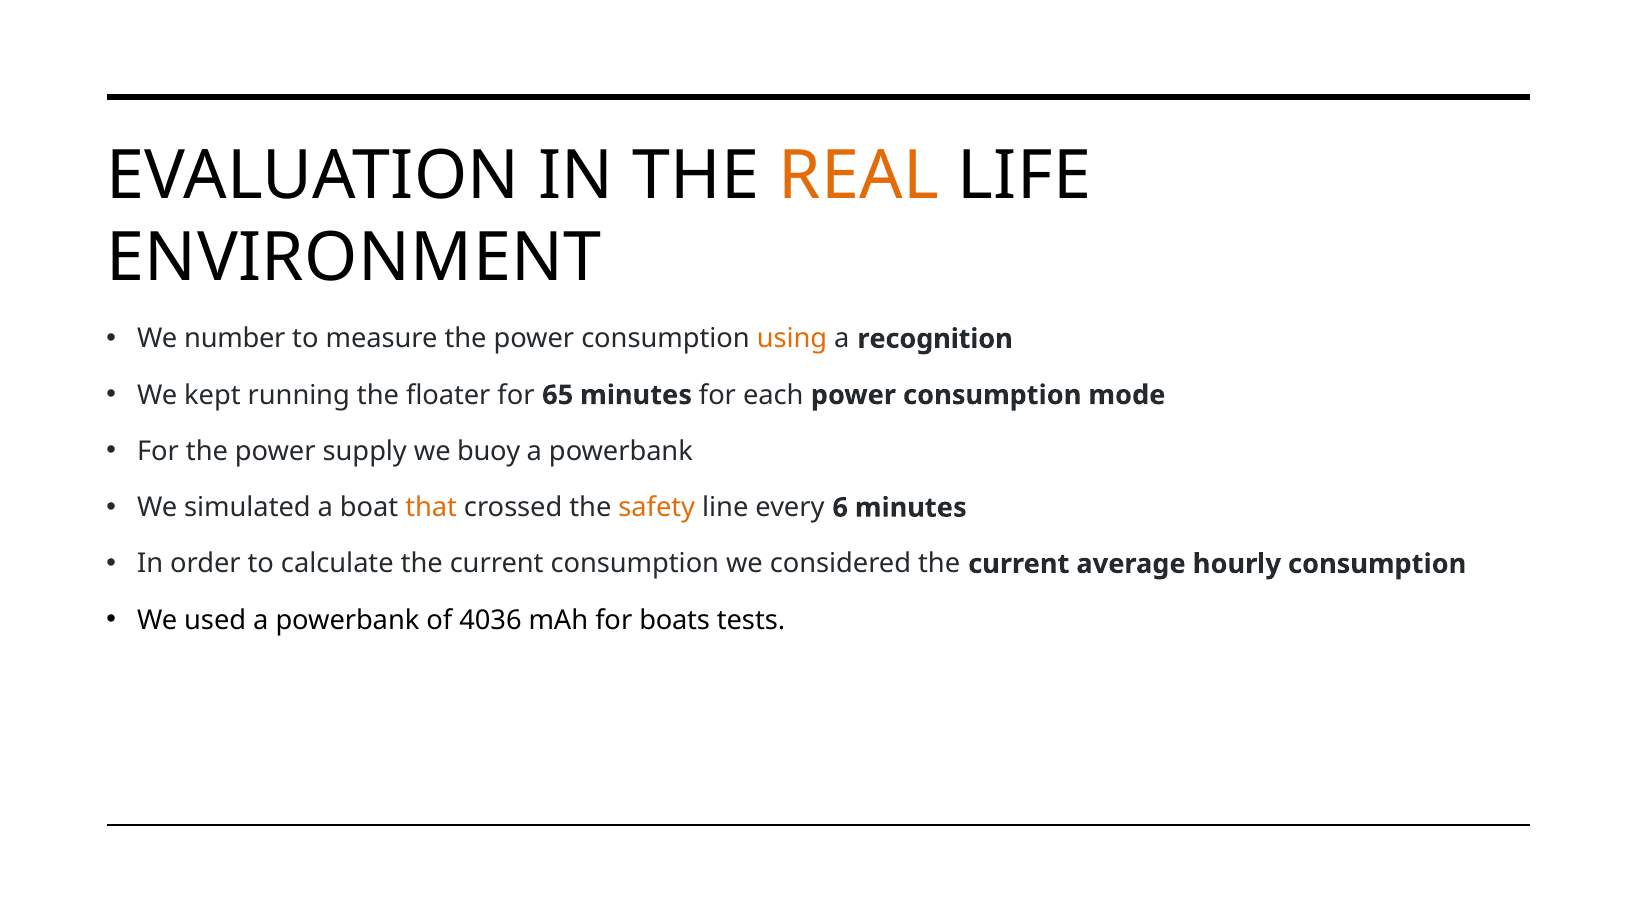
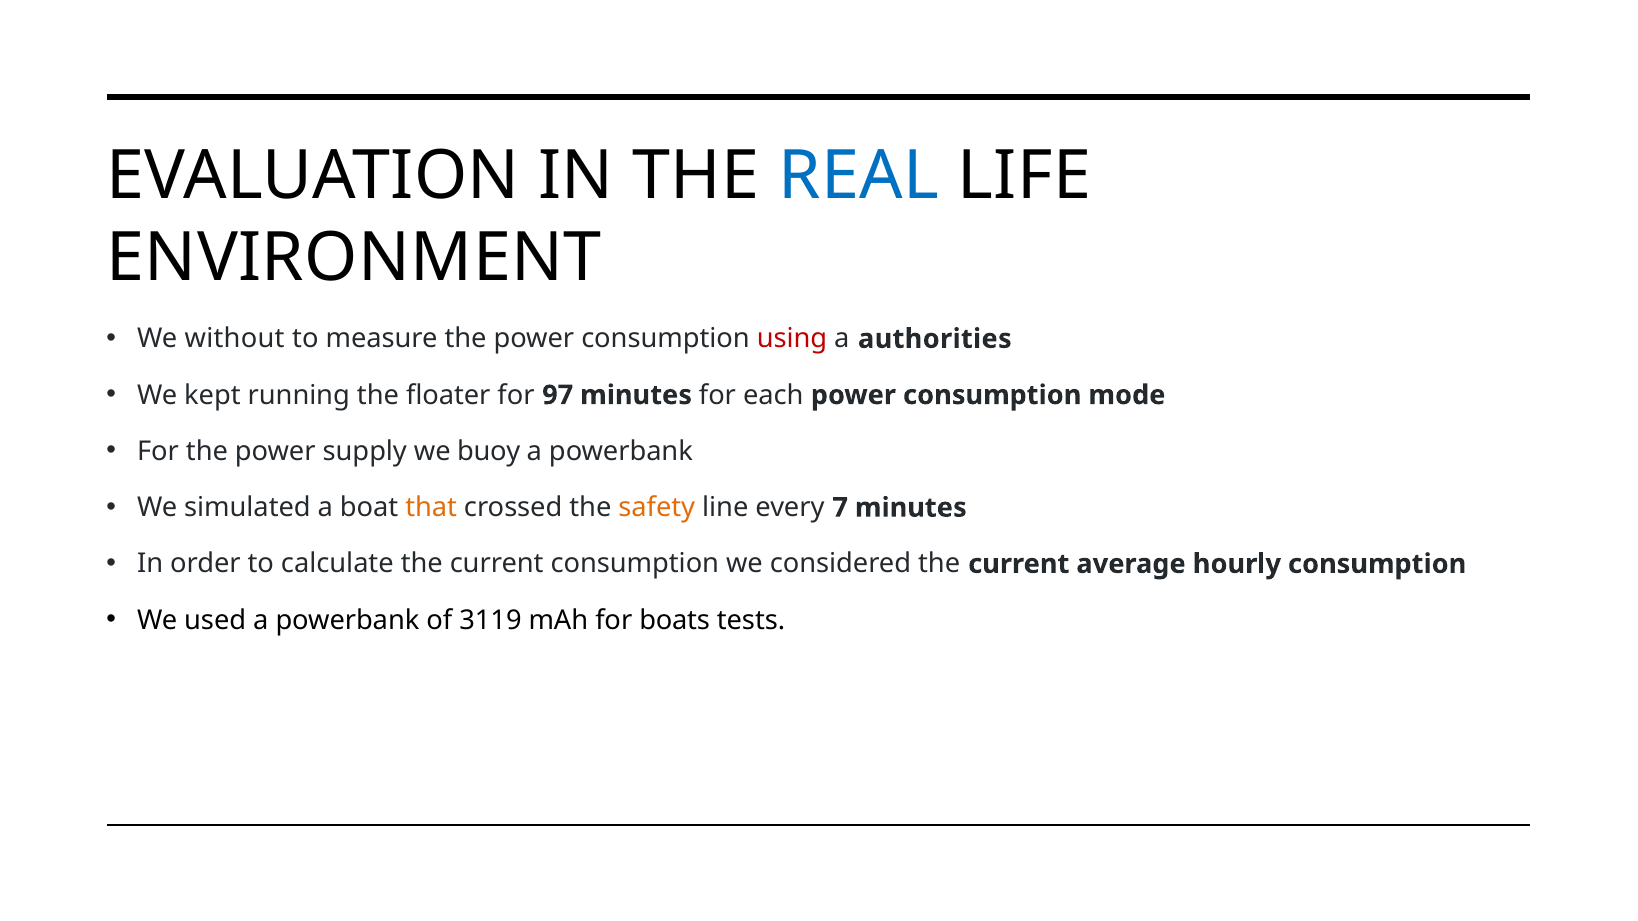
REAL colour: orange -> blue (859, 176)
number: number -> without (235, 339)
using colour: orange -> red (792, 339)
recognition: recognition -> authorities (935, 339)
65: 65 -> 97 (558, 395)
6: 6 -> 7 (840, 508)
4036: 4036 -> 3119 (490, 620)
